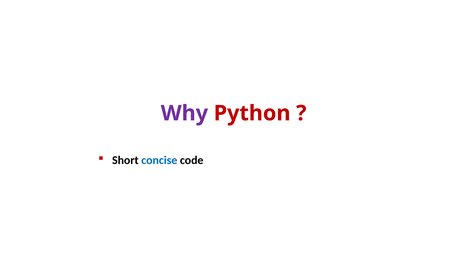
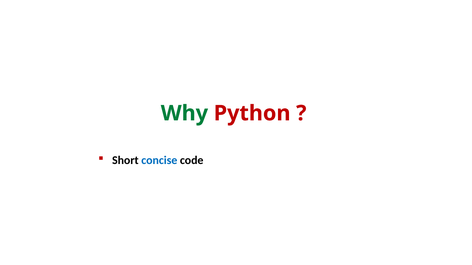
Why colour: purple -> green (184, 113)
